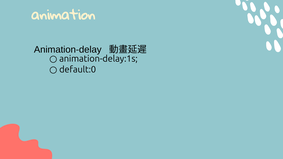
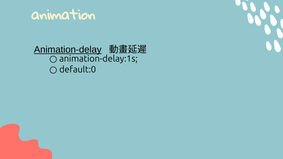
Animation-delay underline: none -> present (68, 50)
